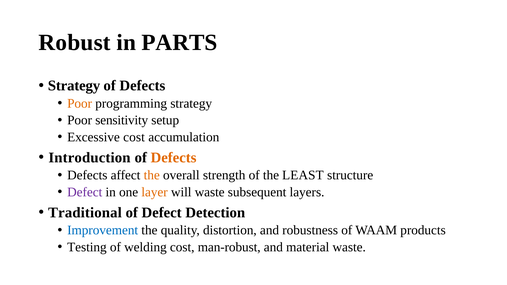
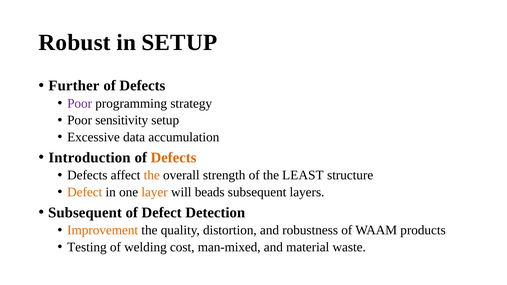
in PARTS: PARTS -> SETUP (179, 43)
Strategy: Strategy -> Further (74, 86)
Poor colour: orange -> purple (80, 103)
Excessive cost: cost -> data (134, 137)
Defect colour: purple -> orange (85, 192)
will waste: waste -> beads (210, 192)
Traditional: Traditional -> Subsequent (85, 213)
Improvement colour: blue -> orange (103, 230)
man-robust: man-robust -> man-mixed (229, 247)
